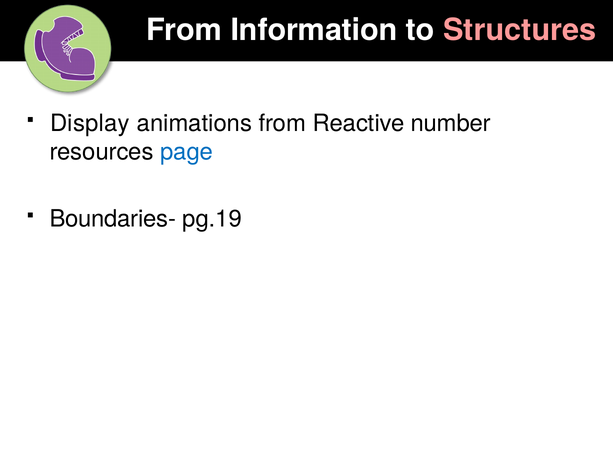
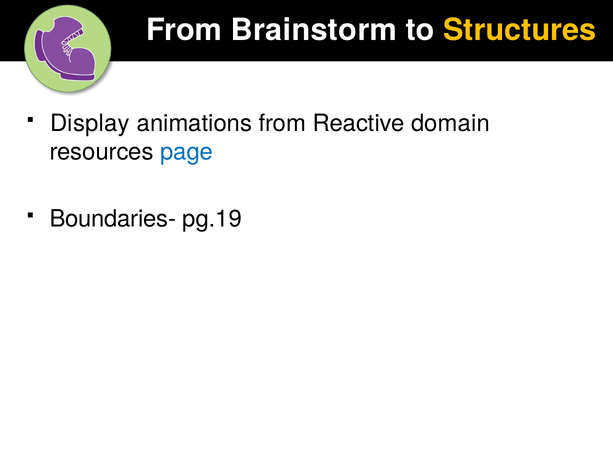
Information: Information -> Brainstorm (314, 30)
Structures colour: pink -> yellow (520, 30)
number: number -> domain (450, 123)
